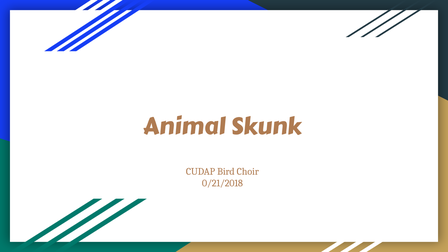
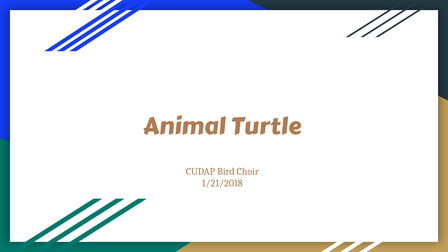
Skunk: Skunk -> Turtle (266, 126)
0/21/2018: 0/21/2018 -> 1/21/2018 (222, 183)
